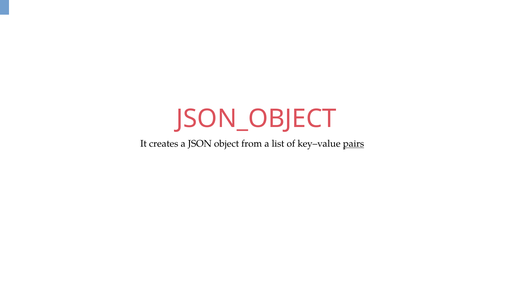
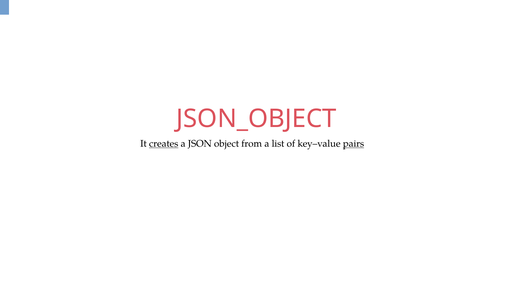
creates underline: none -> present (164, 144)
